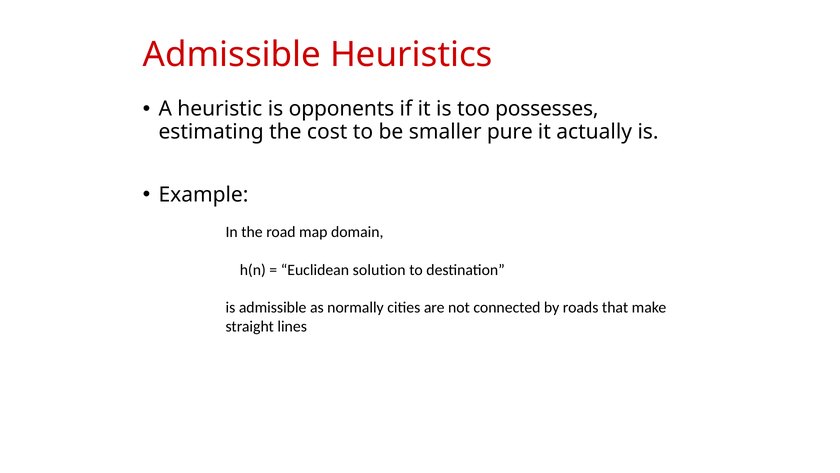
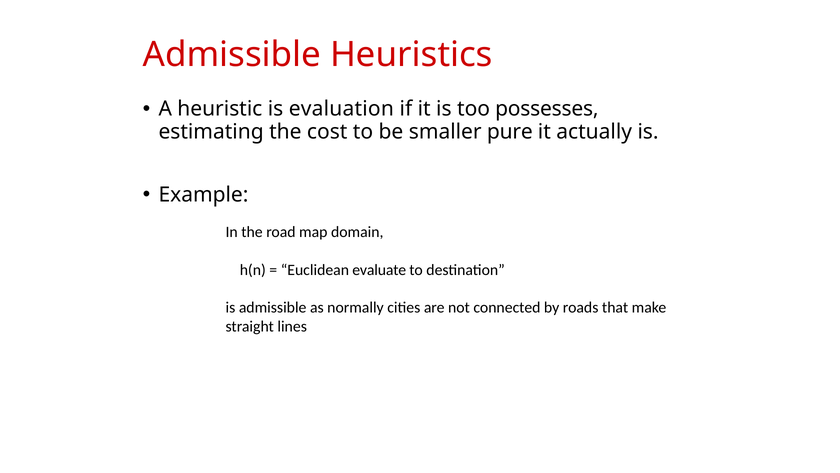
opponents: opponents -> evaluation (341, 109)
solution: solution -> evaluate (379, 270)
